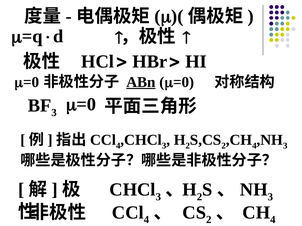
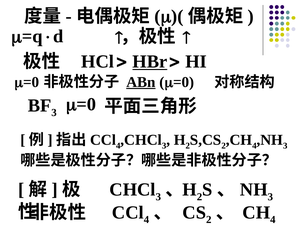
HBr underline: none -> present (150, 62)
